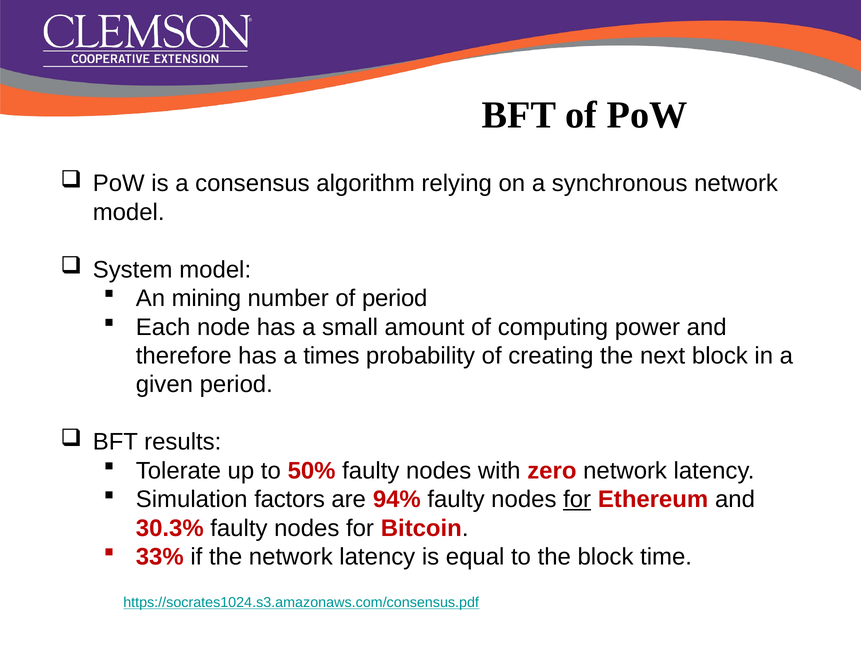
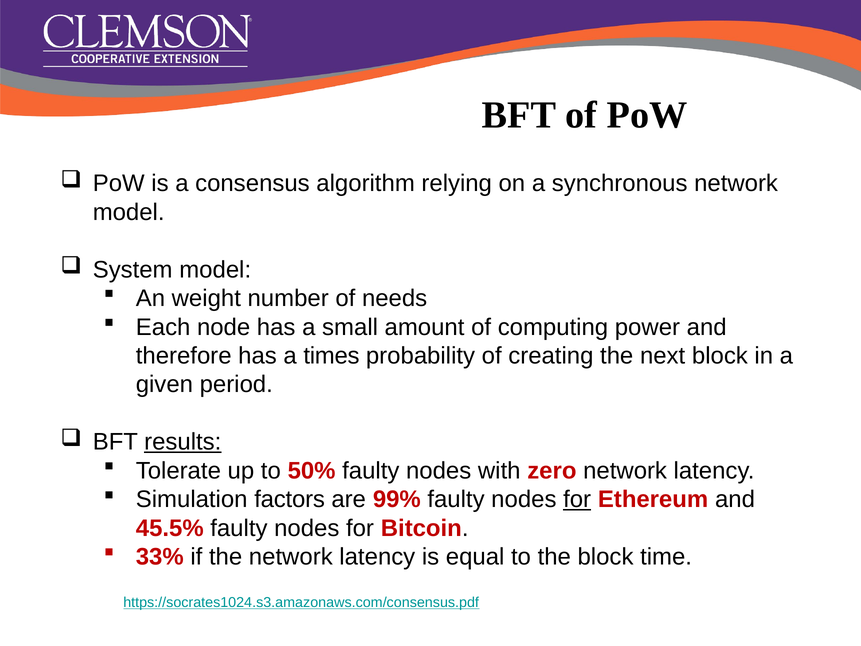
mining: mining -> weight (206, 298)
of period: period -> needs (395, 298)
results underline: none -> present (183, 442)
94%: 94% -> 99% (397, 499)
30.3%: 30.3% -> 45.5% (170, 528)
